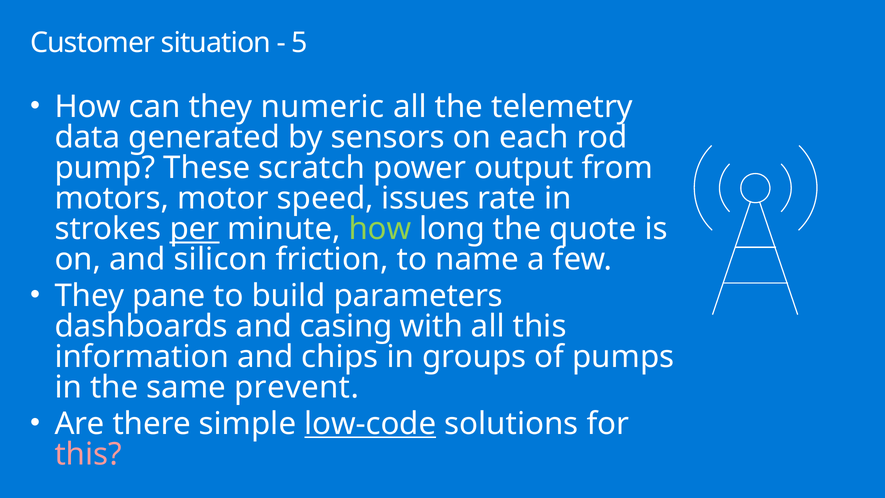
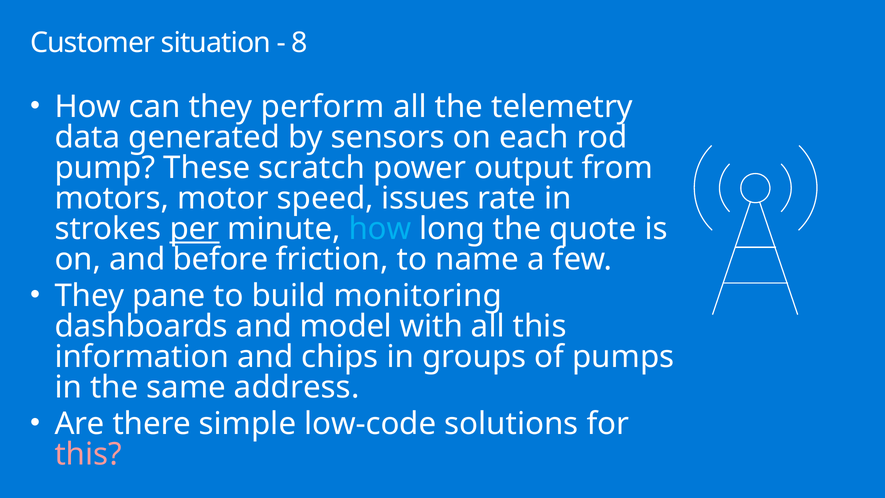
5: 5 -> 8 (300, 43)
numeric: numeric -> perform (323, 107)
how colour: light green -> light blue (380, 229)
silicon: silicon -> before (221, 259)
parameters: parameters -> monitoring (418, 296)
casing: casing -> model (346, 326)
prevent: prevent -> address (297, 387)
low-code underline: present -> none (370, 424)
